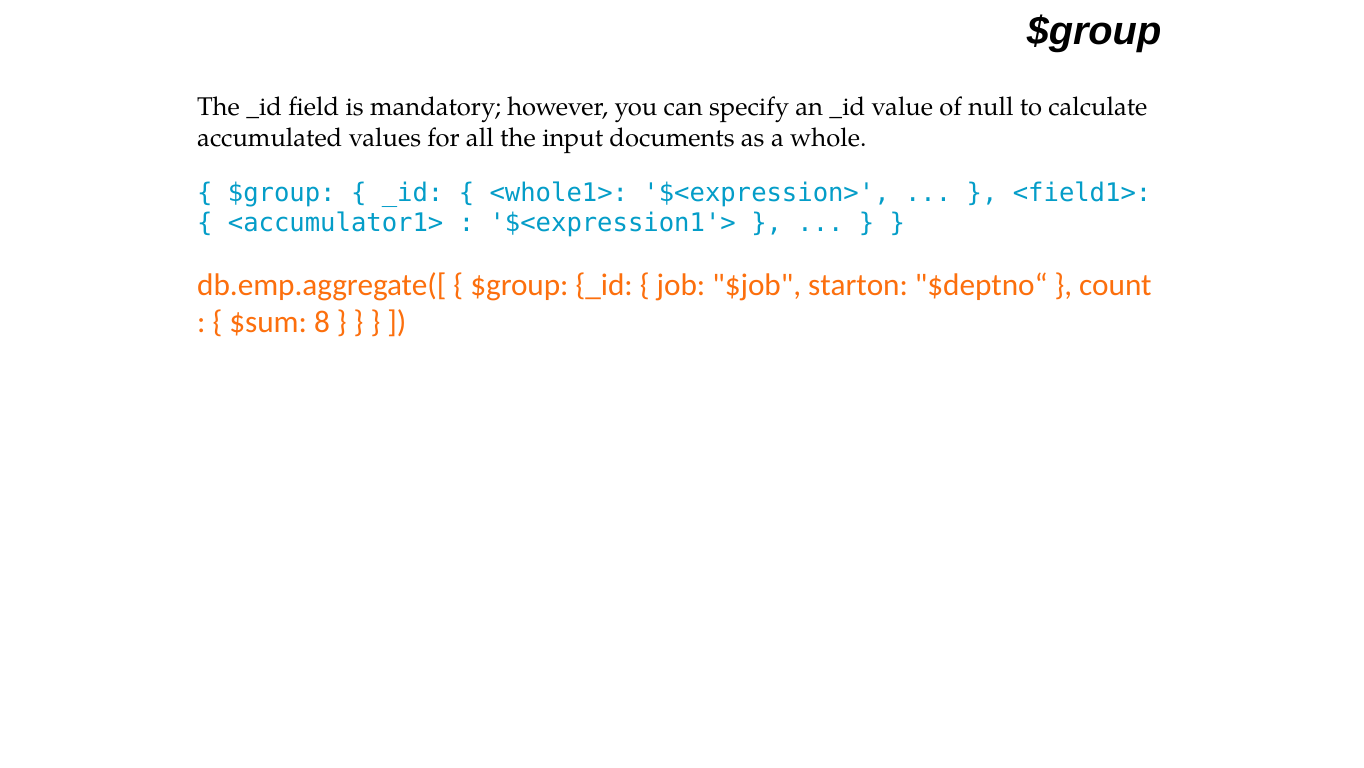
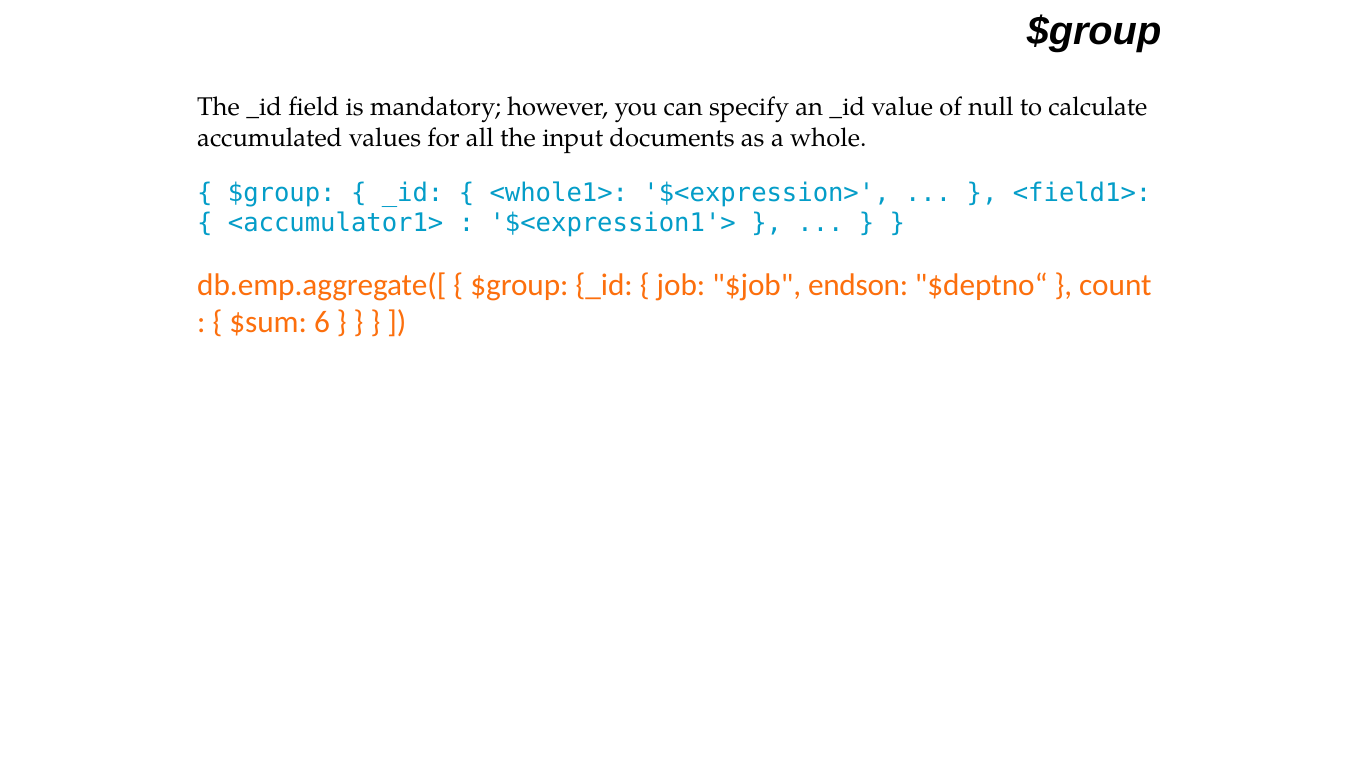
starton: starton -> endson (858, 285)
8: 8 -> 6 (322, 322)
